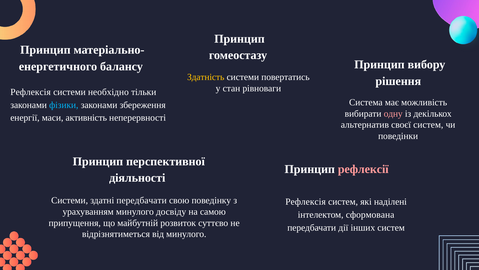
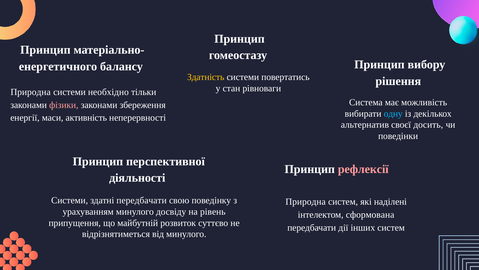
Рефлексія: Рефлексія -> Природна (31, 92)
фізики colour: light blue -> pink (64, 105)
одну colour: pink -> light blue (393, 113)
своєї систем: систем -> досить (428, 125)
Рефлексія: Рефлексія -> Природна (306, 201)
самою: самою -> рівень (213, 211)
